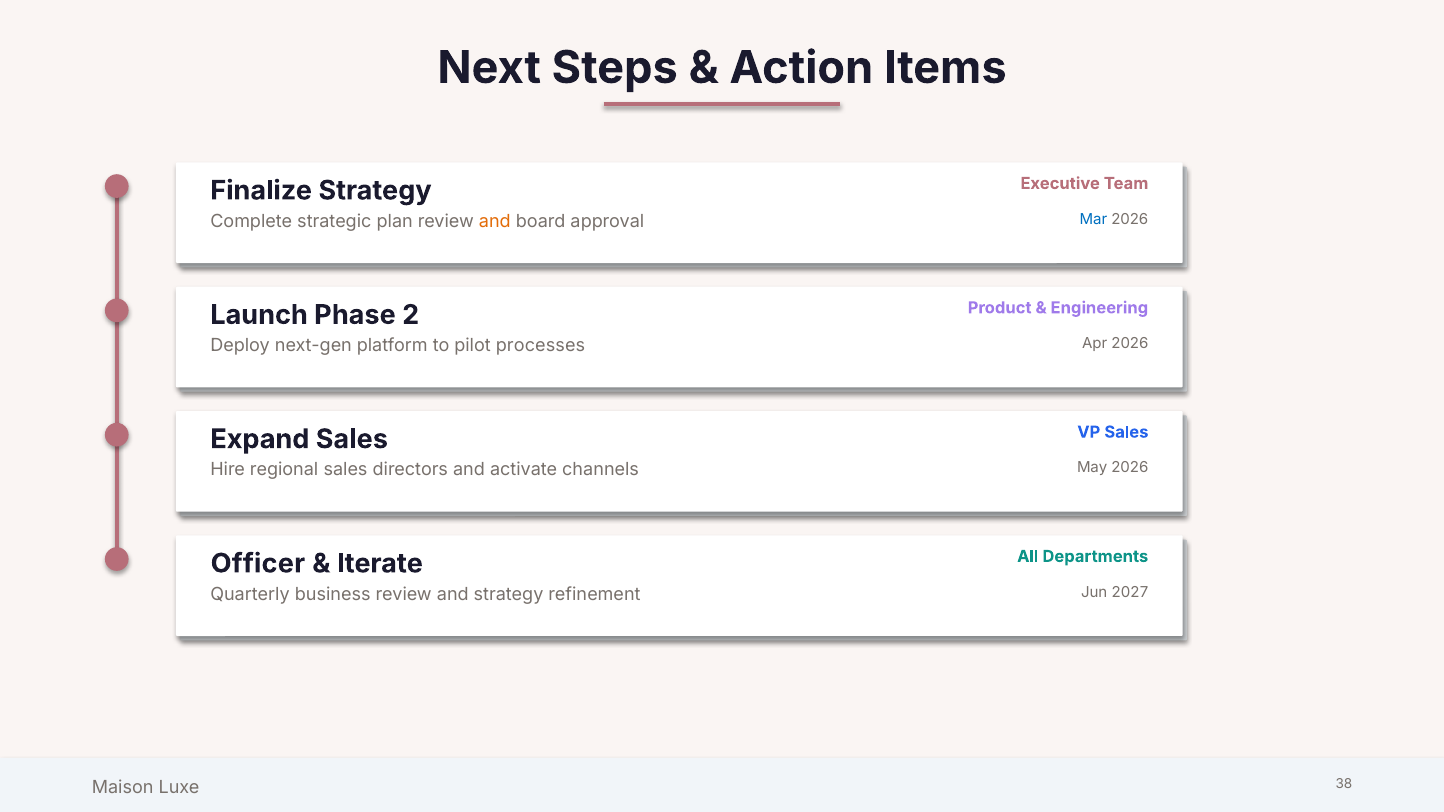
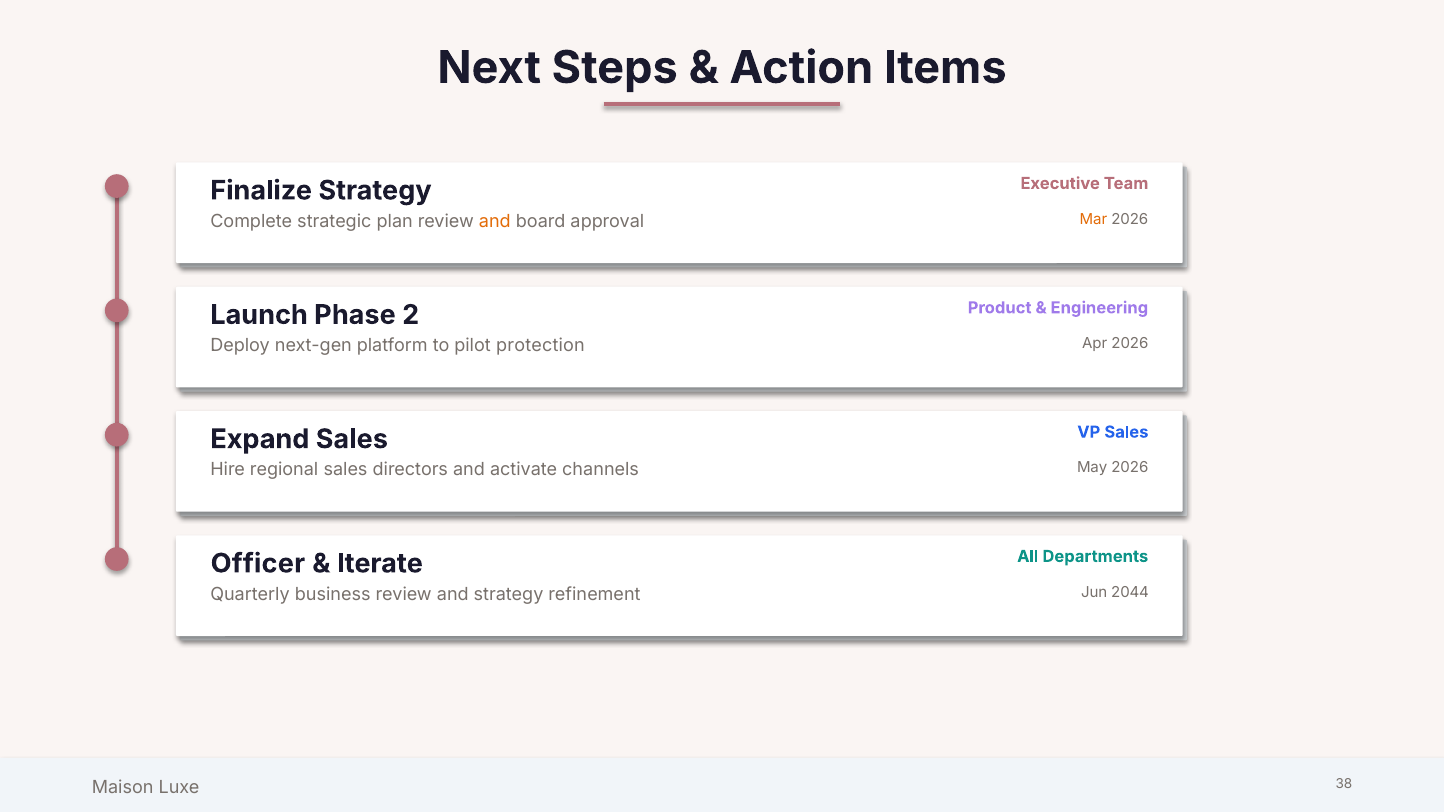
Mar colour: blue -> orange (1093, 219)
processes: processes -> protection (541, 346)
2027: 2027 -> 2044 (1130, 592)
